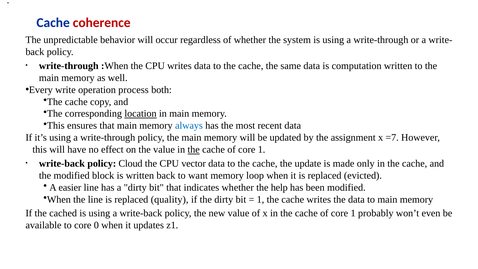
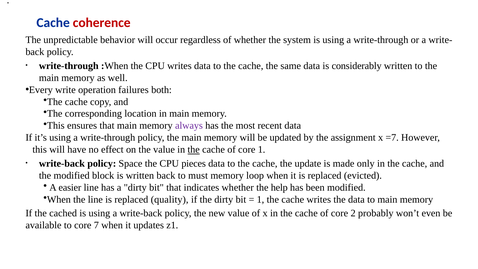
computation: computation -> considerably (357, 66)
process: process -> failures (133, 90)
location underline: present -> none (140, 114)
always colour: blue -> purple (189, 126)
Cloud: Cloud -> Space (130, 163)
vector: vector -> pieces (194, 163)
want: want -> must (198, 175)
1: 1 -> 2 (353, 213)
0: 0 -> 7 (96, 225)
